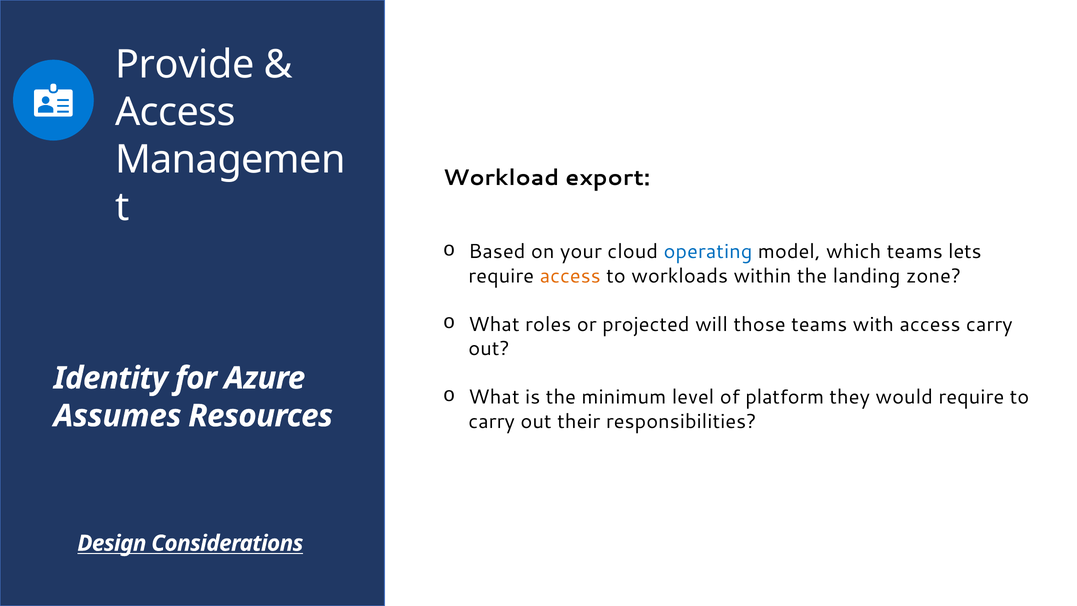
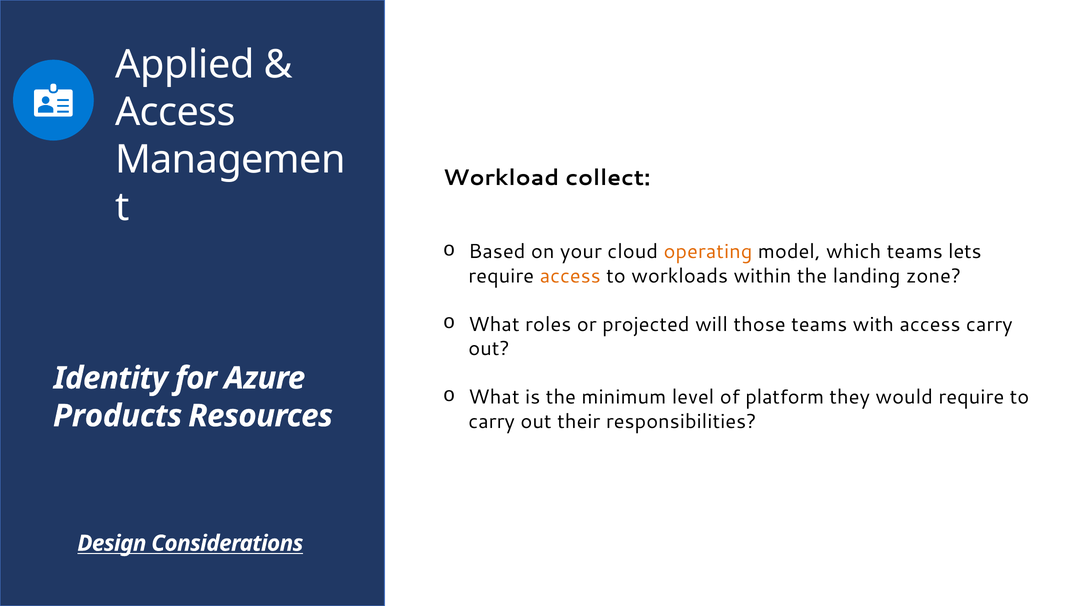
Provide: Provide -> Applied (185, 65)
export: export -> collect (608, 178)
operating colour: blue -> orange (708, 252)
Assumes: Assumes -> Products (118, 416)
